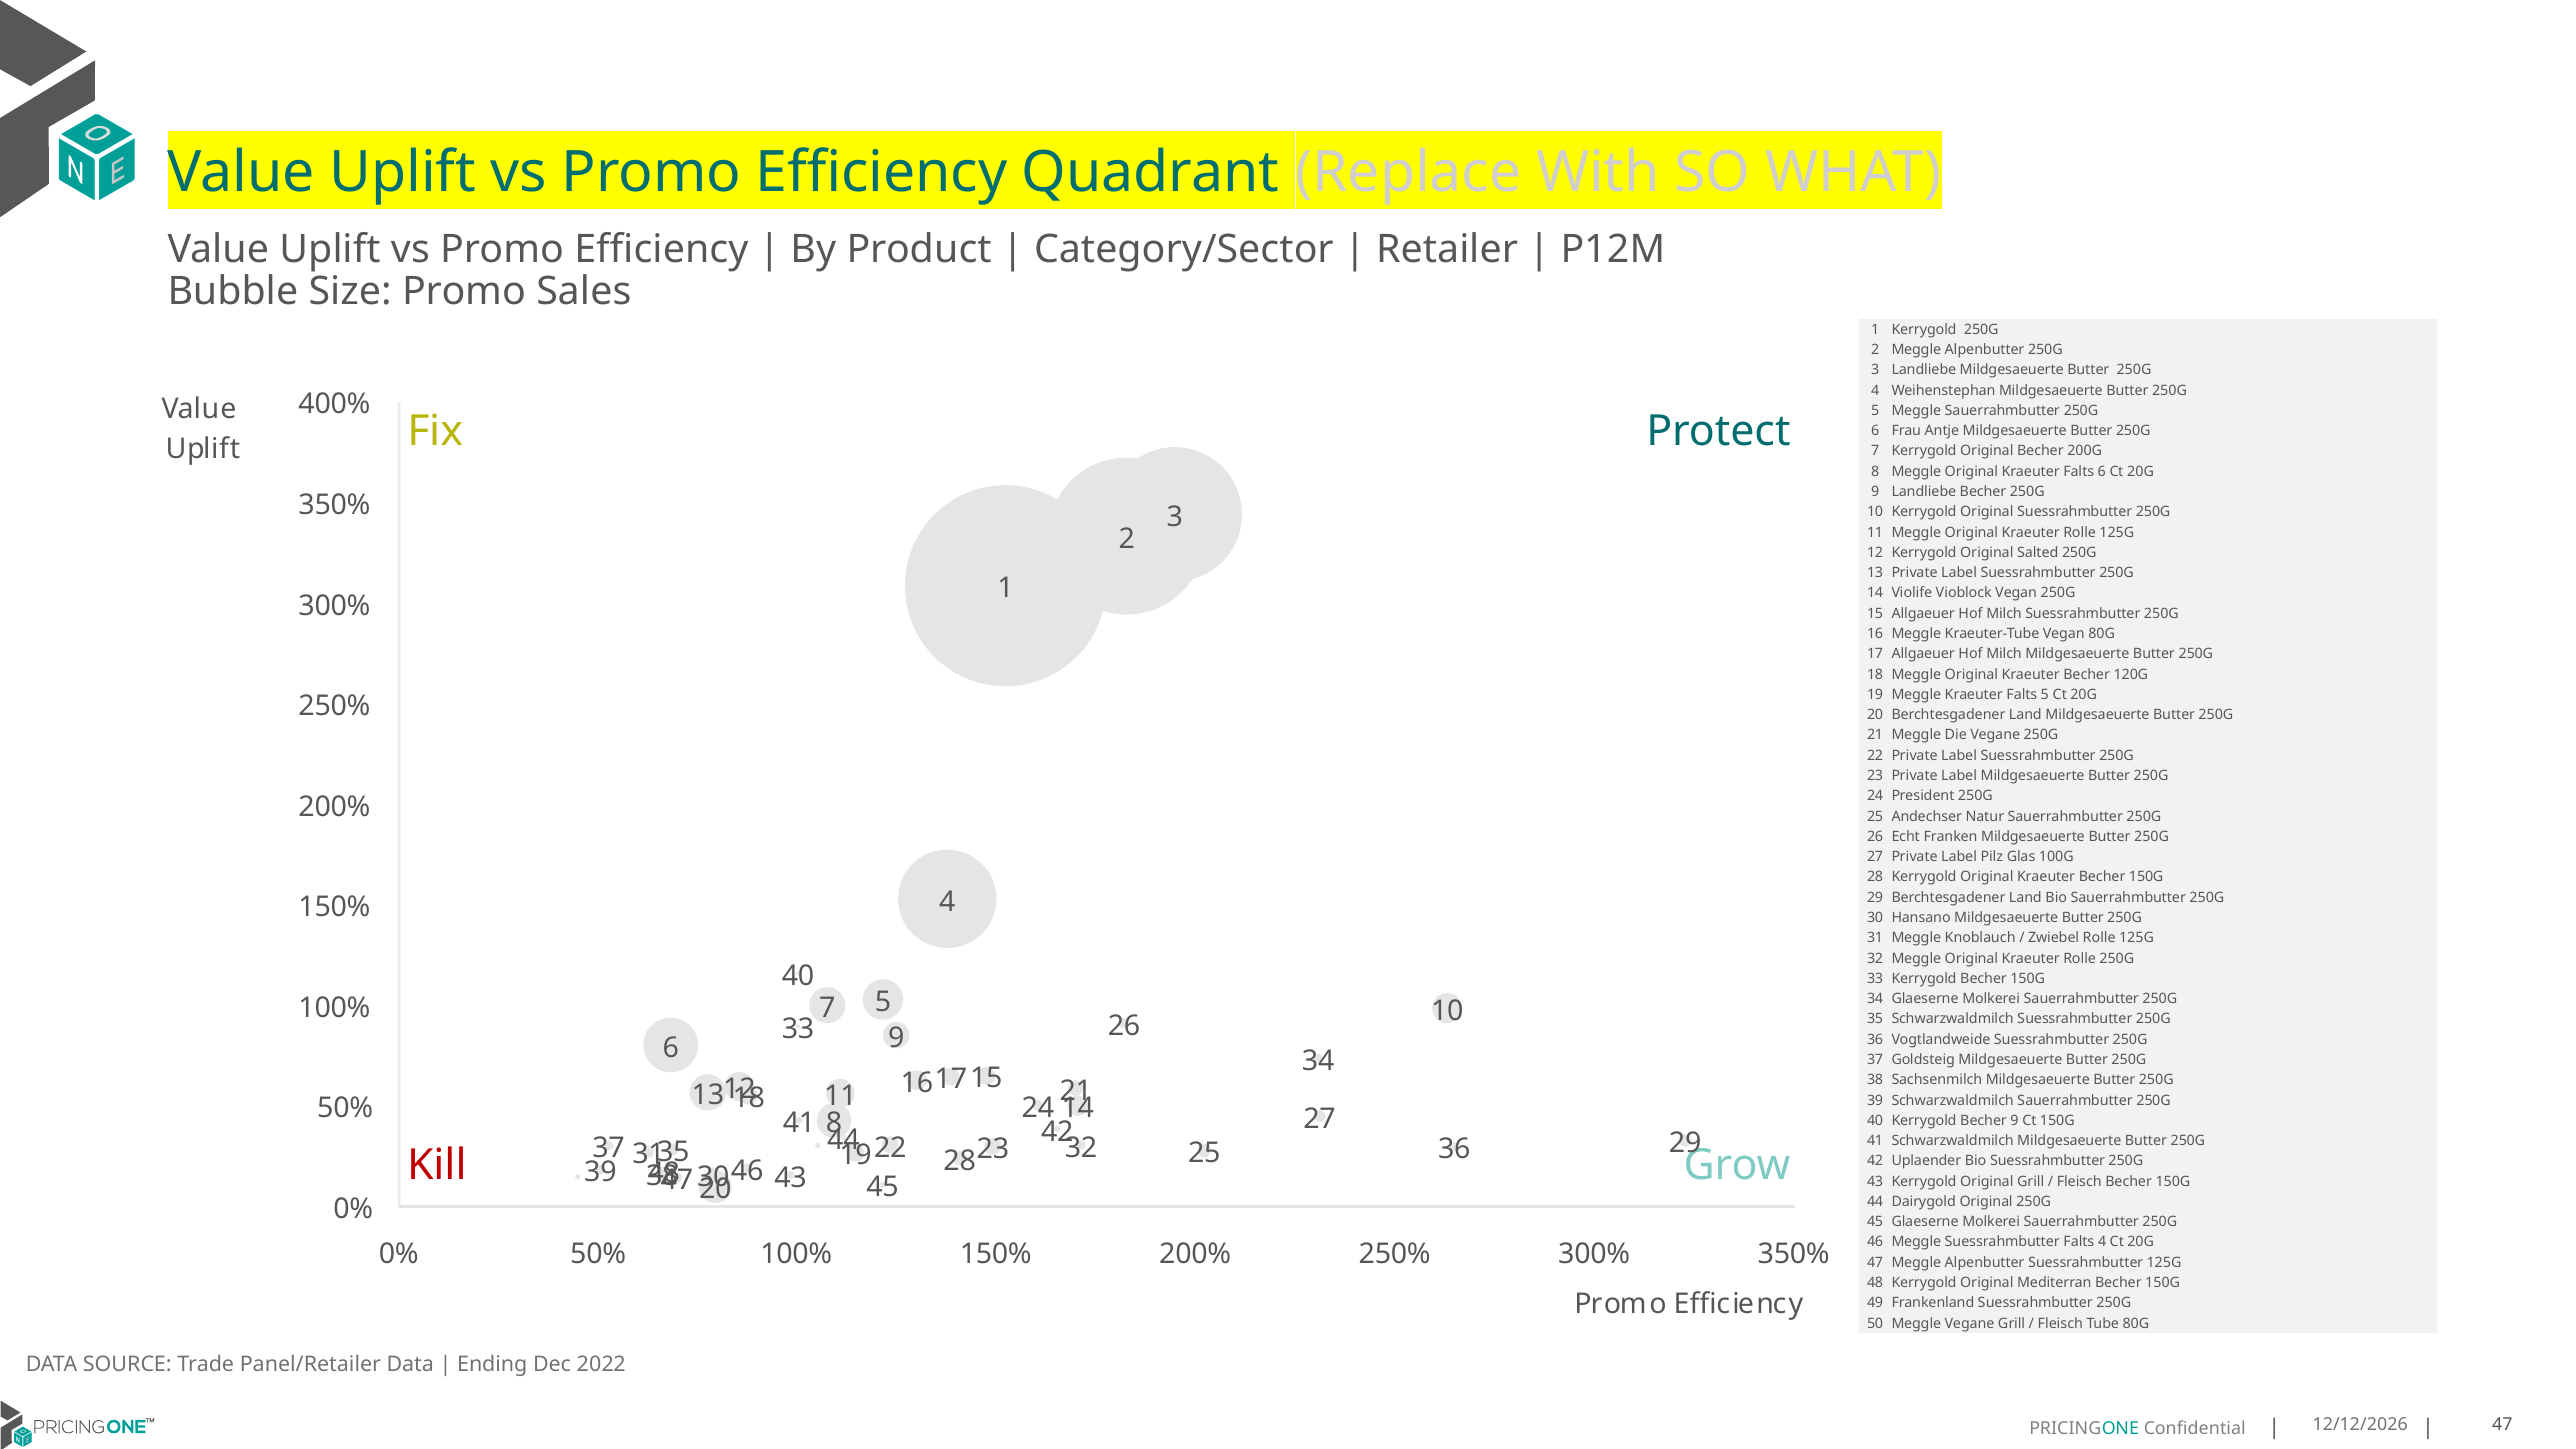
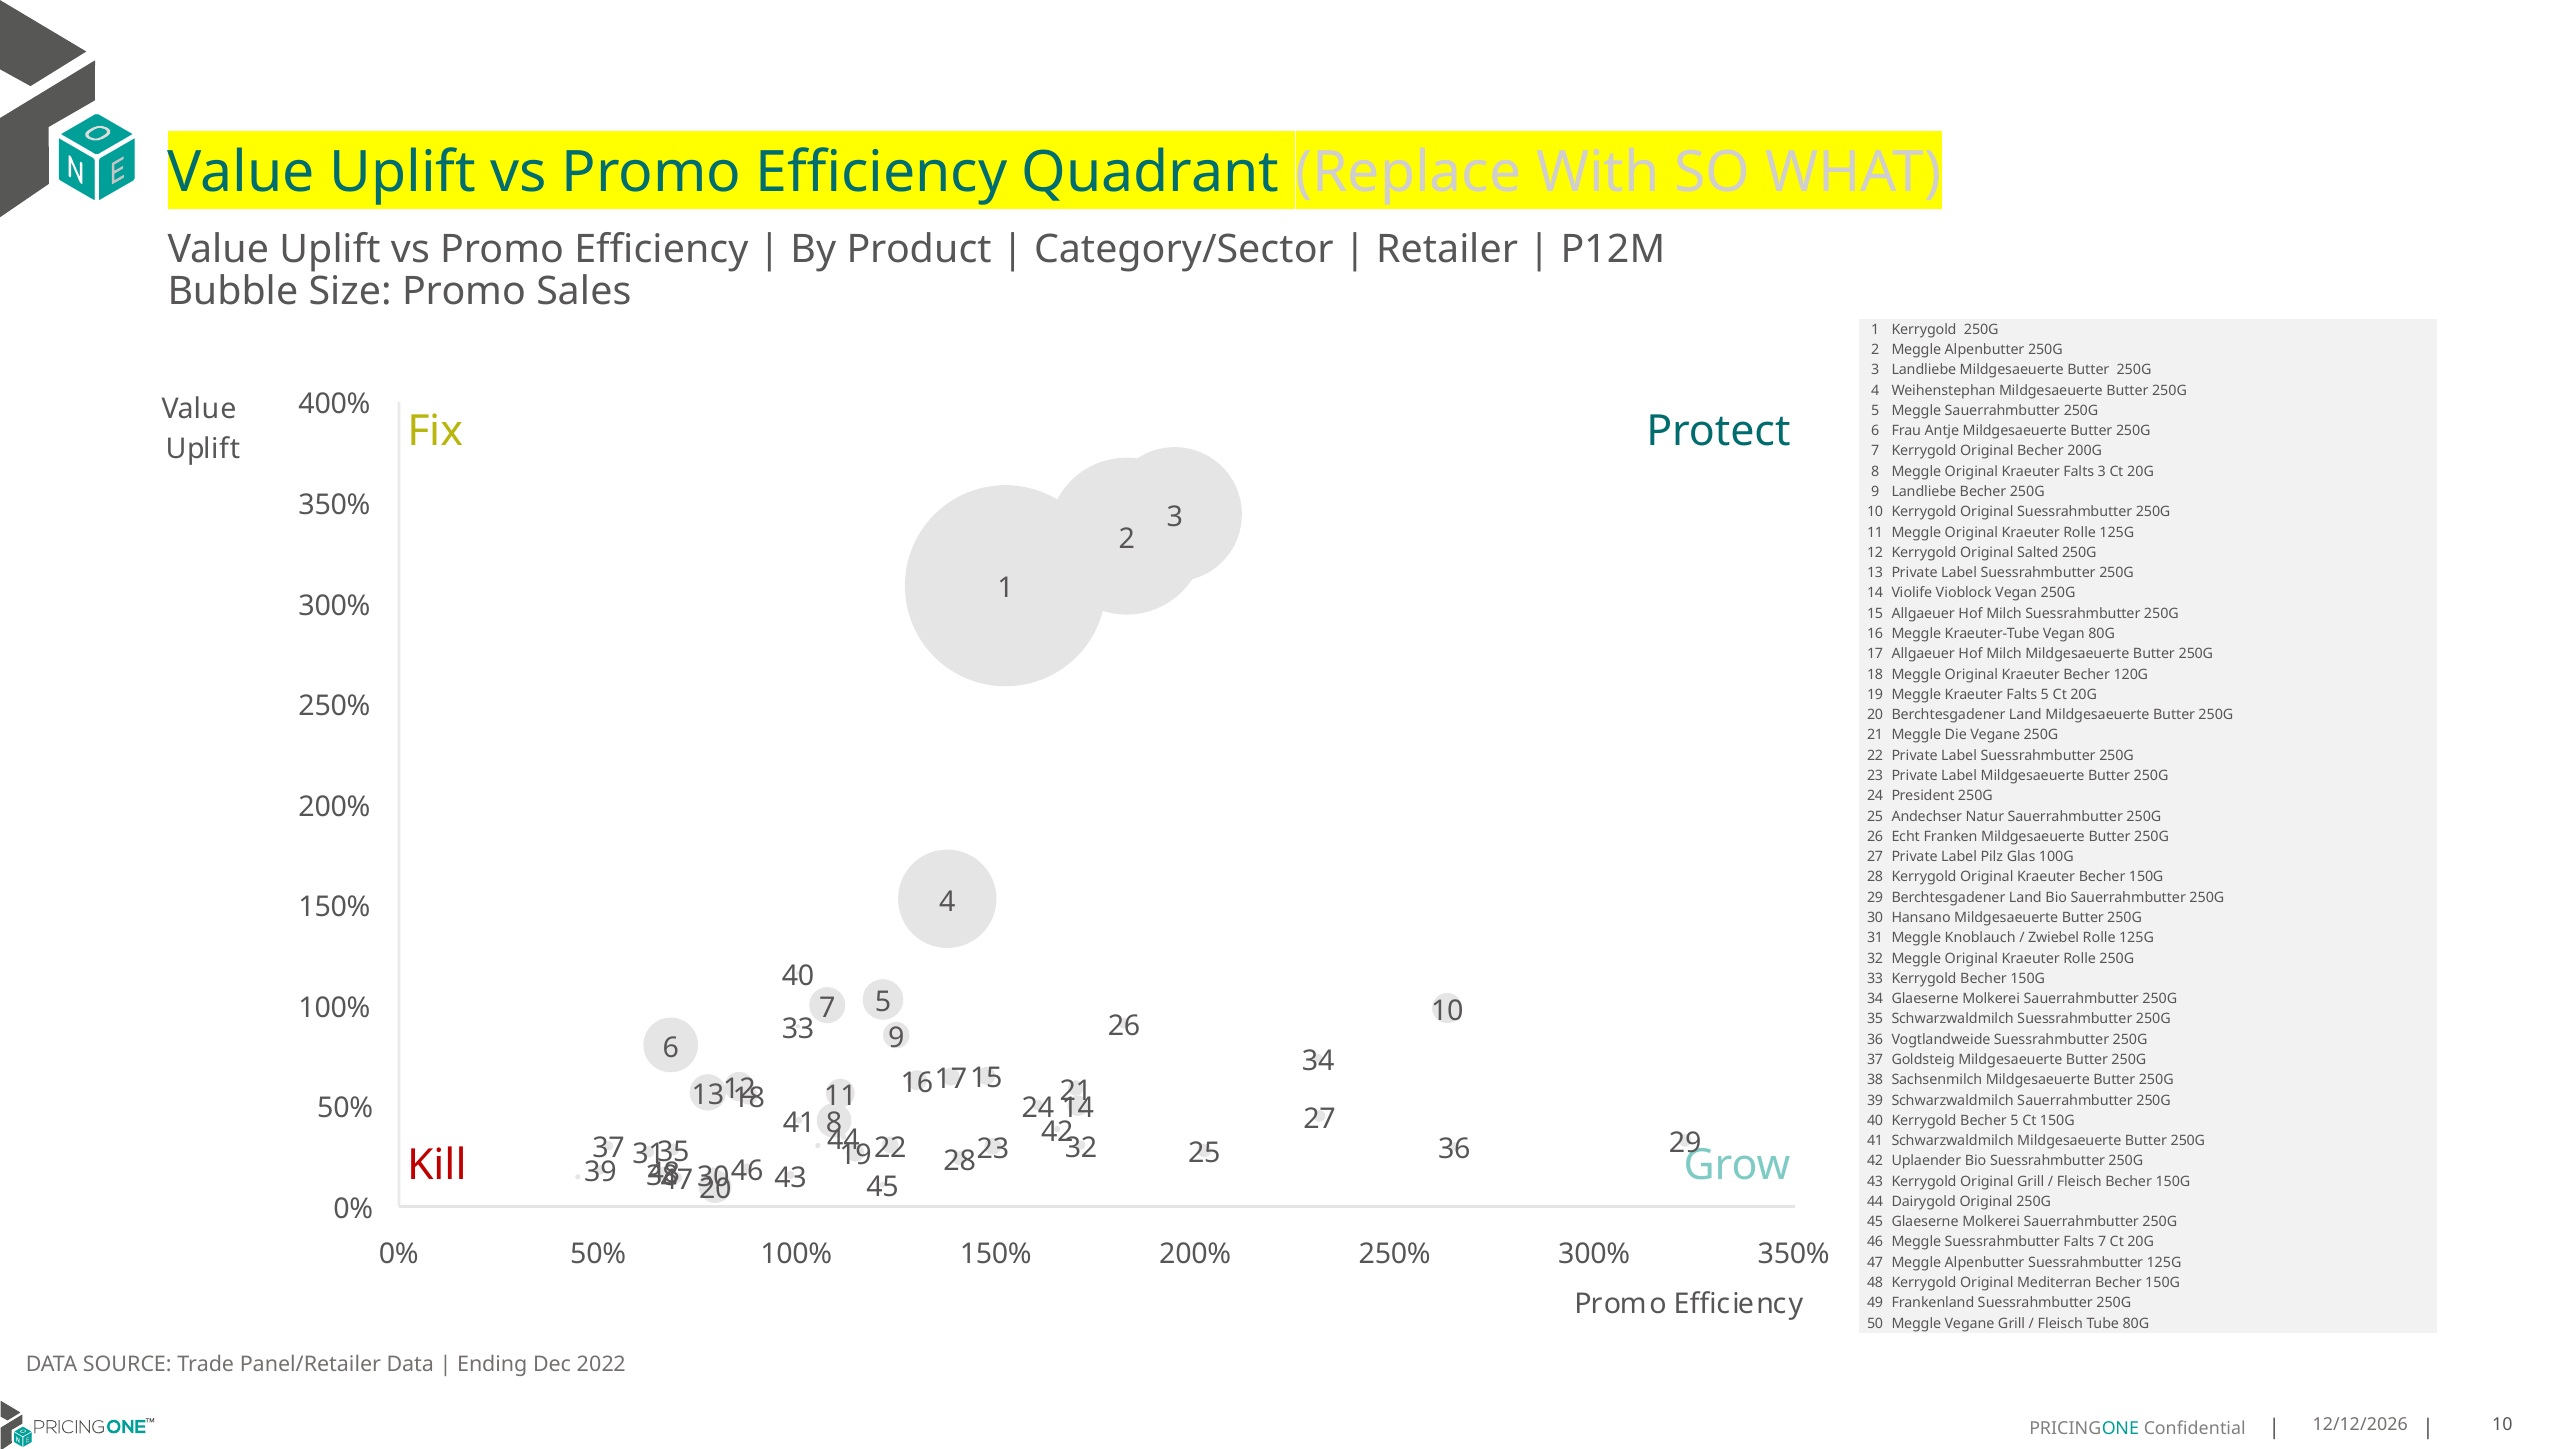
Falts 6: 6 -> 3 (2102, 472)
Becher 9: 9 -> 5 (2014, 1121)
Falts 4: 4 -> 7 (2102, 1242)
47: 47 -> 10 (2502, 1425)
